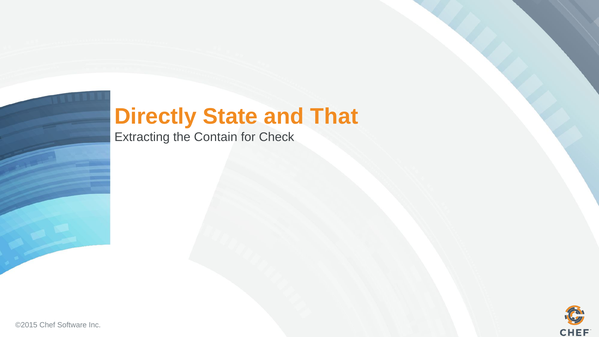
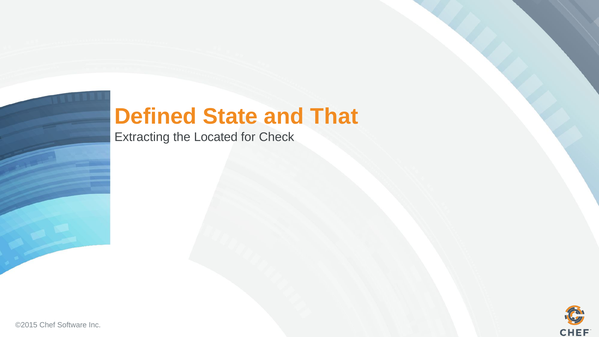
Directly: Directly -> Defined (156, 116)
Contain: Contain -> Located (216, 137)
